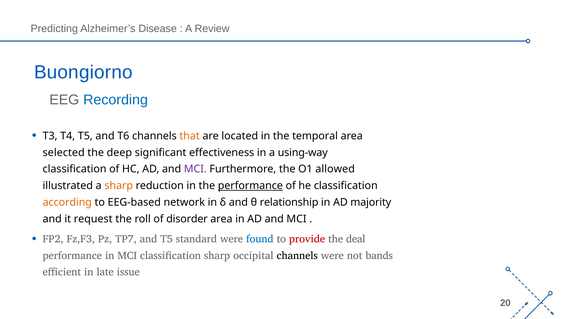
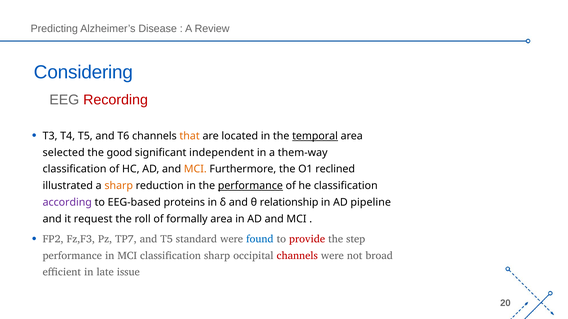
Buongiorno: Buongiorno -> Considering (84, 72)
Recording colour: blue -> red (116, 100)
temporal underline: none -> present (315, 136)
deep: deep -> good (119, 153)
effectiveness: effectiveness -> independent (222, 153)
using-way: using-way -> them-way (303, 153)
MCI colour: purple -> orange (195, 169)
allowed: allowed -> reclined (335, 169)
according colour: orange -> purple (67, 203)
network: network -> proteins (184, 203)
majority: majority -> pipeline (371, 203)
disorder: disorder -> formally (187, 219)
deal: deal -> step (356, 239)
channels colour: black -> red (297, 256)
bands: bands -> broad (379, 256)
